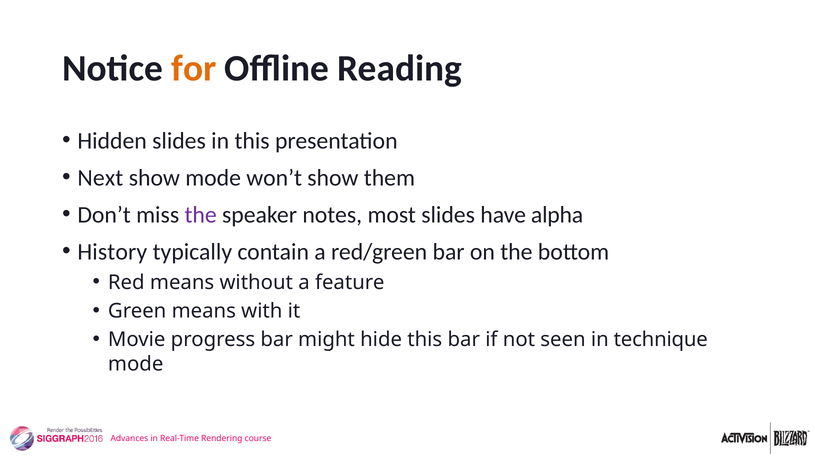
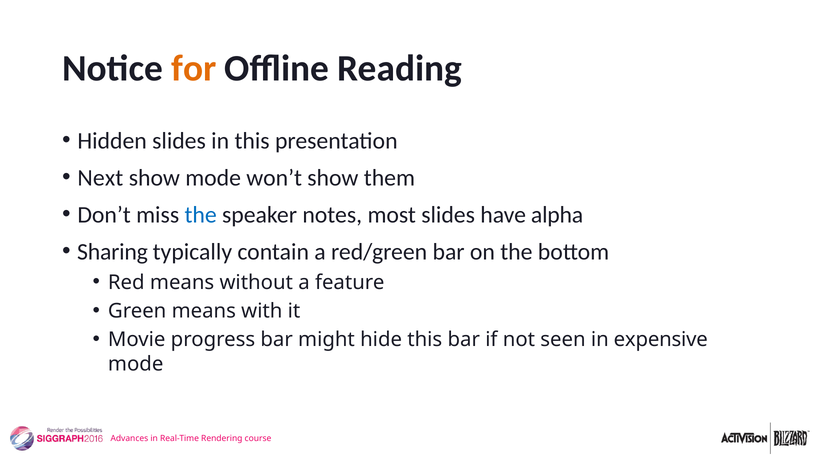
the colour: purple -> blue (201, 215)
History: History -> Sharing (112, 252)
technique: technique -> expensive (661, 340)
